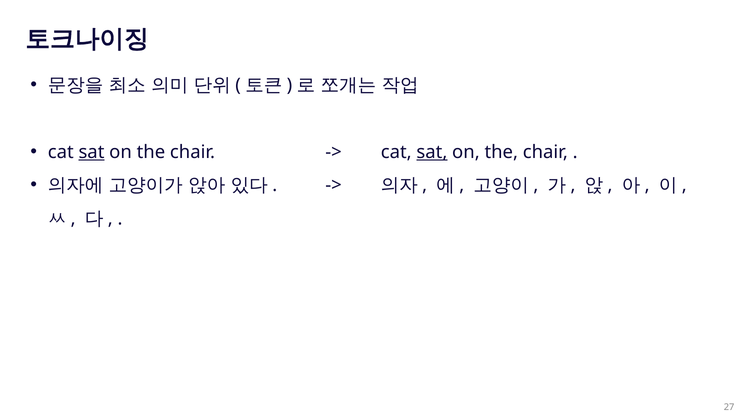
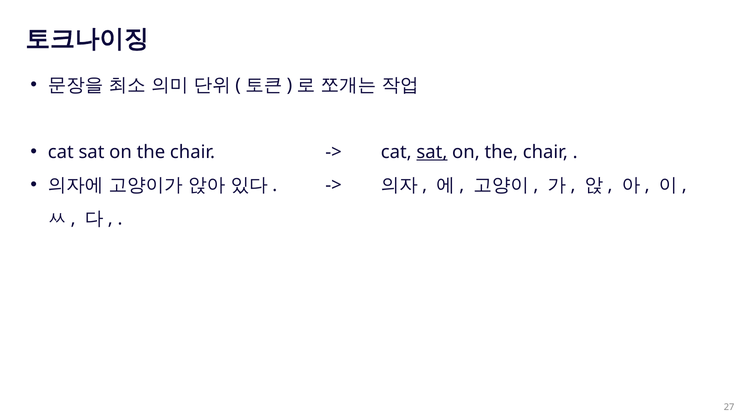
sat underline: present -> none (91, 152)
